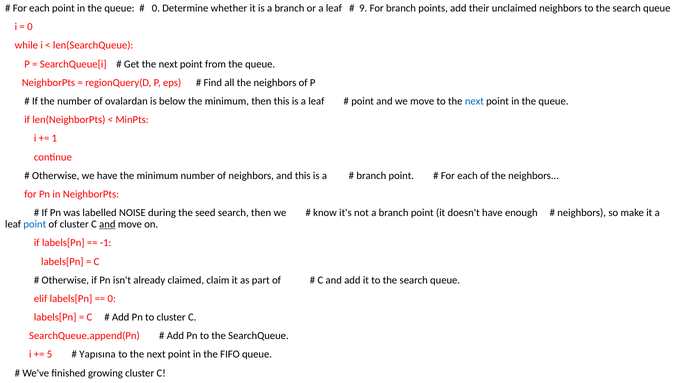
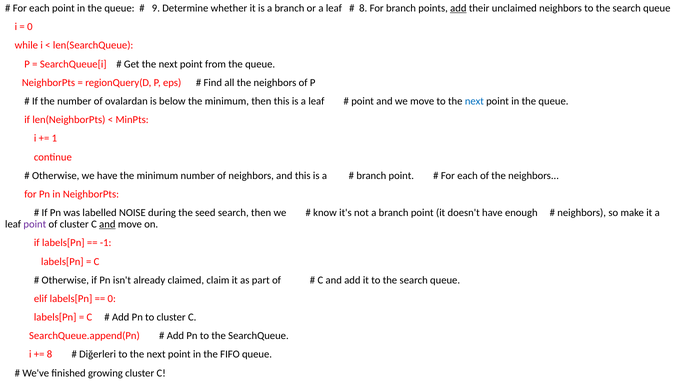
0: 0 -> 9 (156, 8)
9: 9 -> 8 (363, 8)
add underline: none -> present (458, 8)
point colour: blue -> purple (35, 224)
5: 5 -> 8 (50, 355)
Yapısına: Yapısına -> Diğerleri (98, 355)
